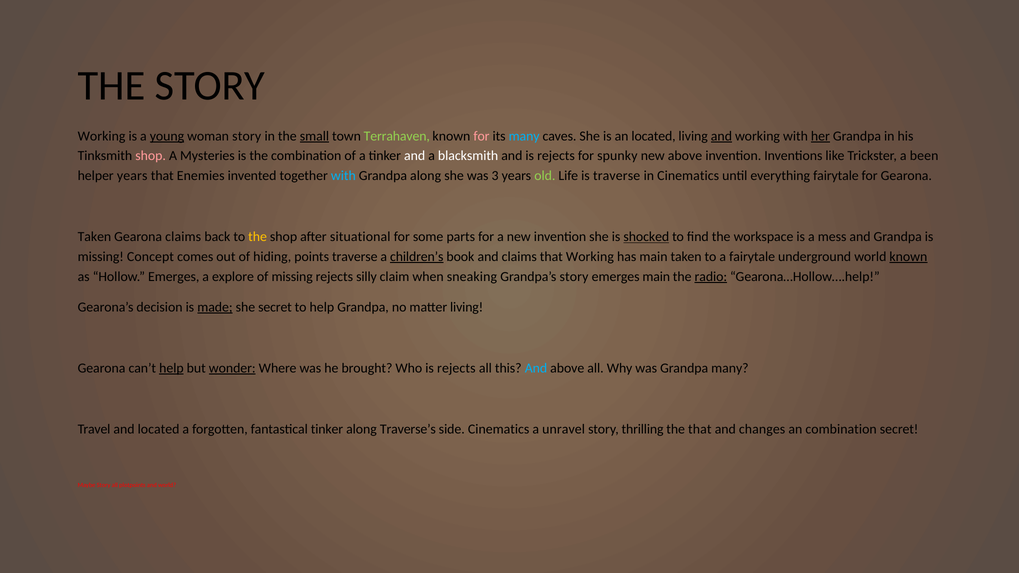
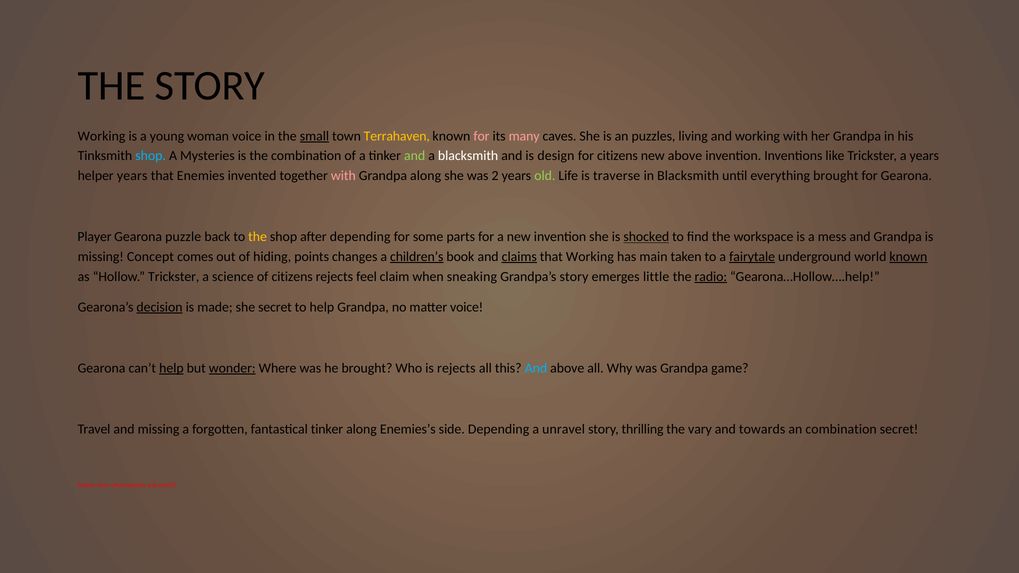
young underline: present -> none (167, 136)
woman story: story -> voice (247, 136)
Terrahaven colour: light green -> yellow (397, 136)
many colour: light blue -> pink (524, 136)
an located: located -> puzzles (653, 136)
and underline: present -> none (721, 136)
her underline: present -> none (820, 136)
shop colour: pink -> light blue (151, 156)
and colour: white -> light green (415, 156)
and is rejects: rejects -> design (556, 156)
for spunky: spunky -> citizens (617, 156)
a been: been -> years (924, 156)
with colour: light blue -> pink (343, 176)
3: 3 -> 2 (495, 176)
in Cinematics: Cinematics -> Blacksmith (688, 176)
everything fairytale: fairytale -> brought (836, 176)
Taken: Taken -> Player (95, 237)
Gearona claims: claims -> puzzle (183, 237)
after situational: situational -> depending (360, 237)
points traverse: traverse -> changes (355, 257)
claims underline: none -> present (519, 257)
fairytale underline: none -> present (752, 257)
Hollow Emerges: Emerges -> Trickster (174, 277)
explore: explore -> science (233, 277)
of missing: missing -> citizens (292, 277)
silly: silly -> feel (366, 277)
emerges main: main -> little (656, 277)
decision underline: none -> present (159, 307)
made underline: present -> none (215, 307)
matter living: living -> voice (467, 307)
Grandpa many: many -> game (730, 368)
and located: located -> missing (159, 429)
Traverse’s: Traverse’s -> Enemies’s (408, 429)
side Cinematics: Cinematics -> Depending (499, 429)
the that: that -> vary (700, 429)
changes: changes -> towards (762, 429)
